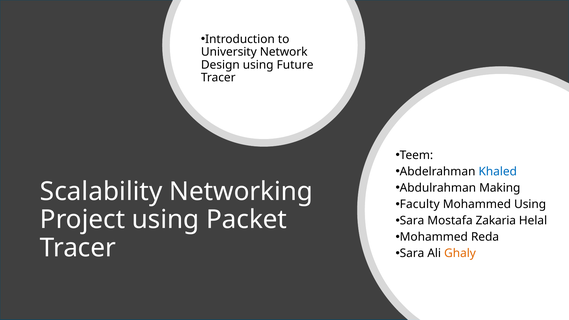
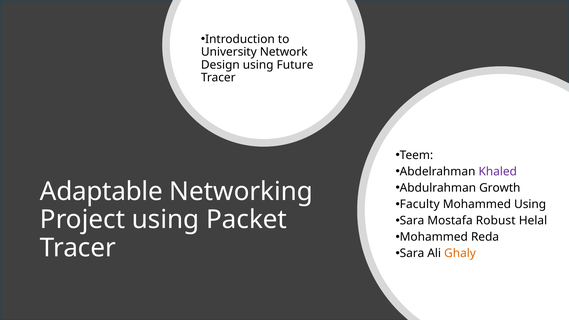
Khaled colour: blue -> purple (498, 172)
Making: Making -> Growth (500, 188)
Scalability: Scalability -> Adaptable (101, 192)
Zakaria: Zakaria -> Robust (496, 221)
